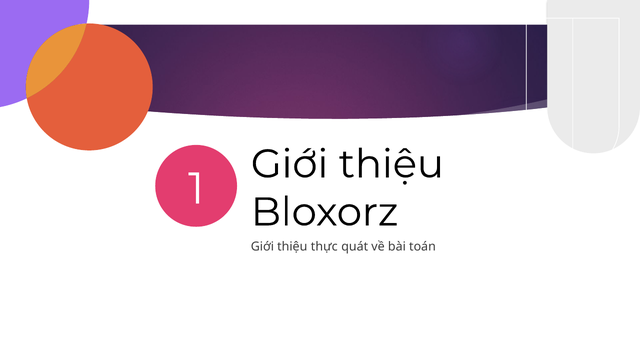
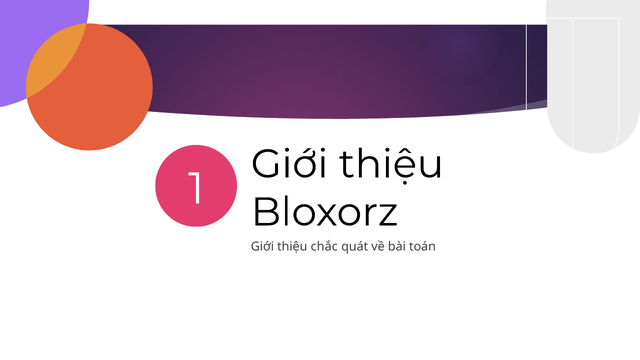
thực: thực -> chắc (324, 247)
